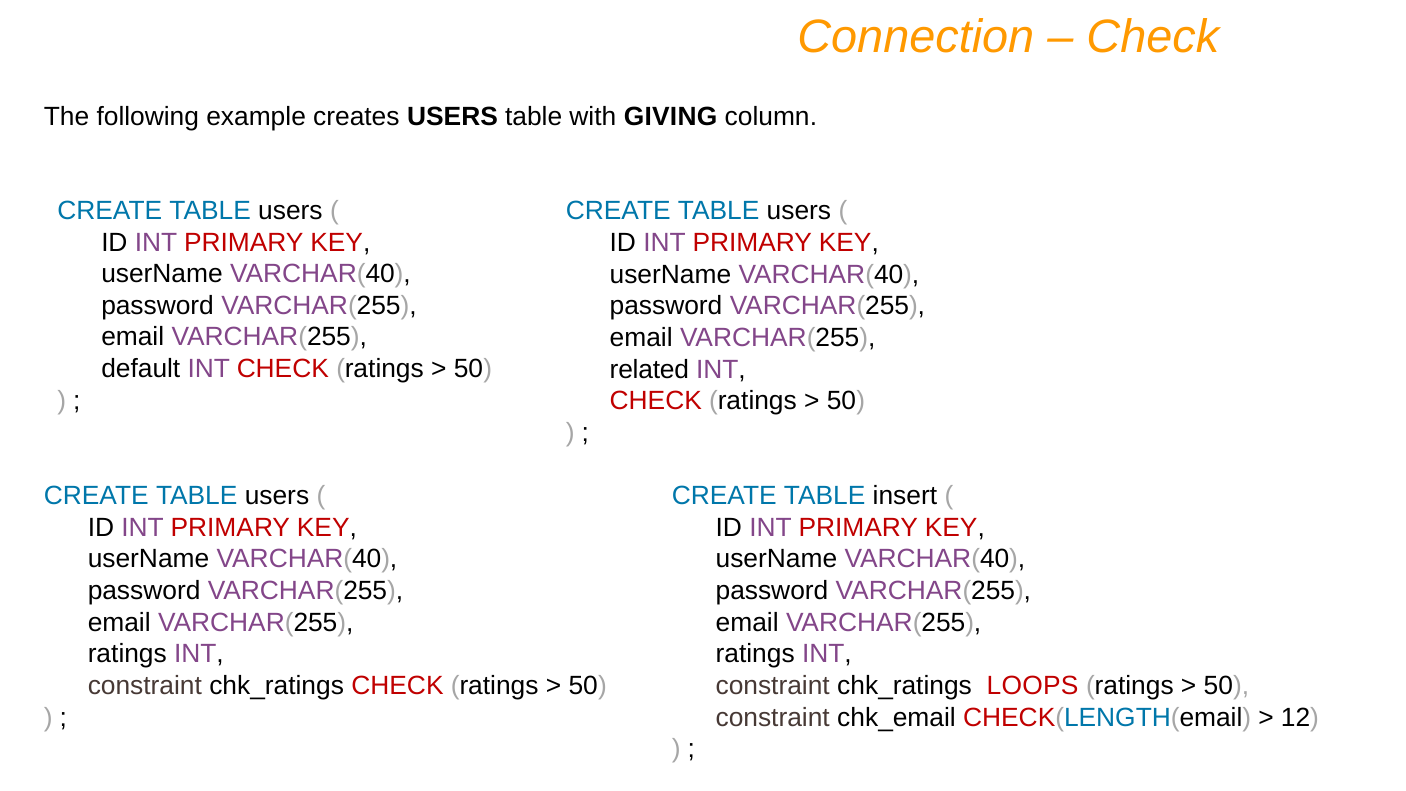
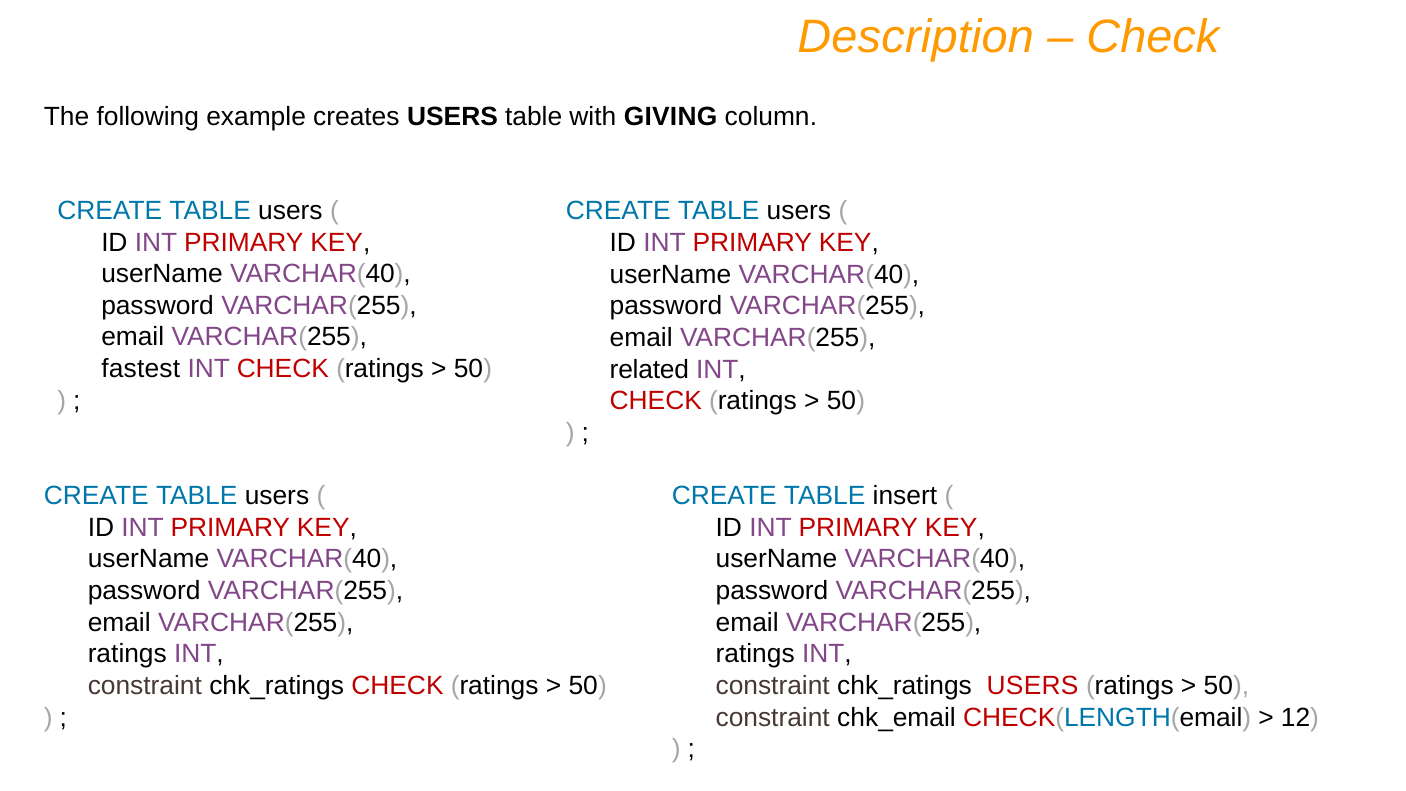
Connection: Connection -> Description (916, 37)
default: default -> fastest (141, 369)
chk_ratings LOOPS: LOOPS -> USERS (1033, 686)
